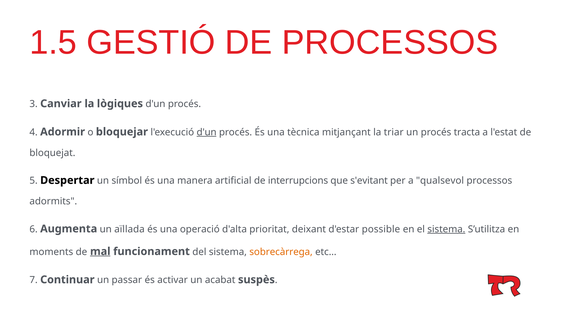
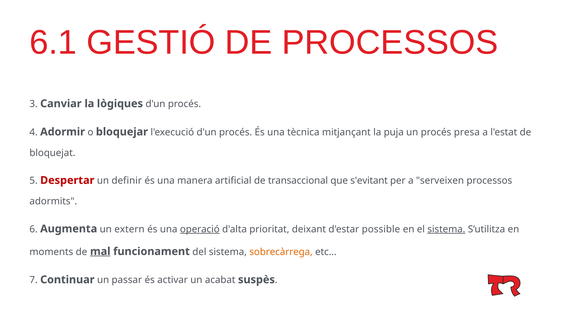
1.5: 1.5 -> 6.1 (53, 43)
d'un underline: present -> none (207, 132)
triar: triar -> puja (394, 132)
tracta: tracta -> presa (467, 132)
Despertar colour: black -> red (67, 181)
símbol: símbol -> definir (127, 181)
interrupcions: interrupcions -> transaccional (298, 181)
qualsevol: qualsevol -> serveixen (440, 181)
aïllada: aïllada -> extern (129, 229)
operació underline: none -> present (200, 229)
